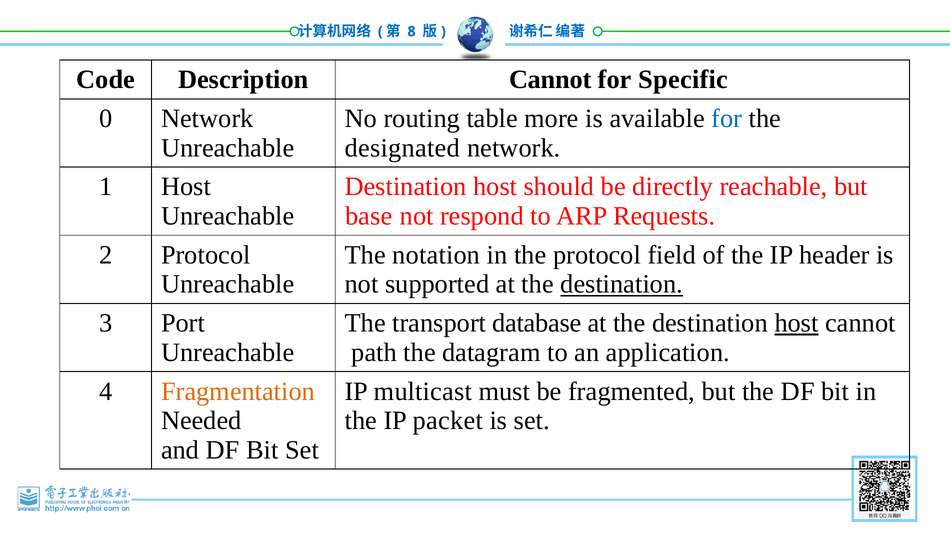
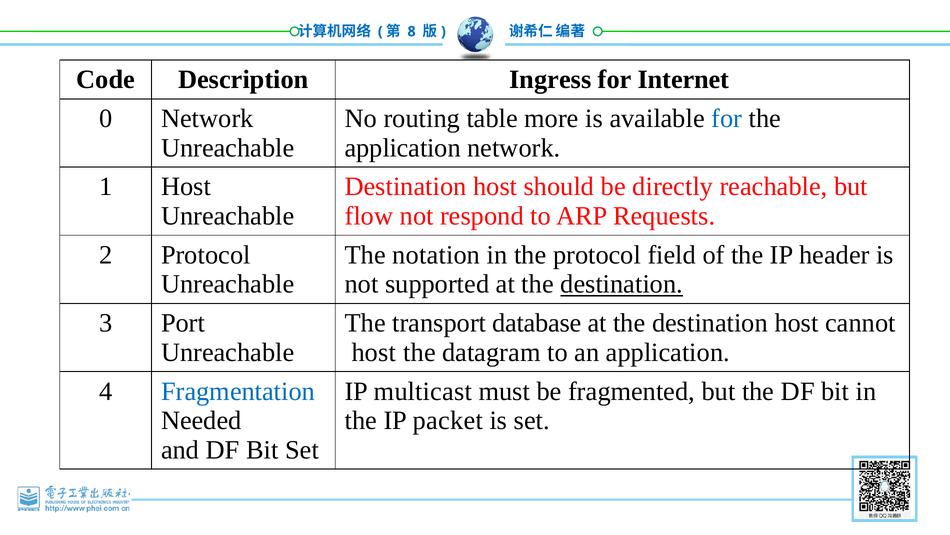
Description Cannot: Cannot -> Ingress (550, 80)
Specific: Specific -> Internet (683, 80)
designated: designated -> application (403, 148)
base: base -> flow (369, 216)
host underline: present -> none (797, 323)
path: path -> host (374, 352)
Fragmentation colour: orange -> blue (238, 391)
